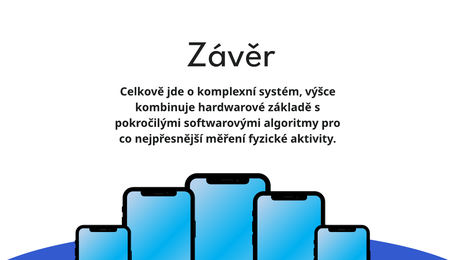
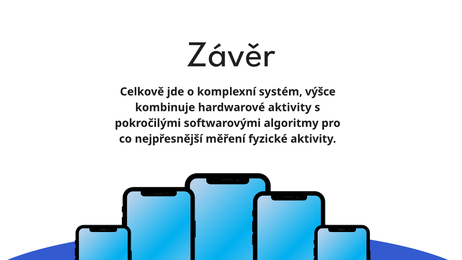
hardwarové základě: základě -> aktivity (290, 107)
